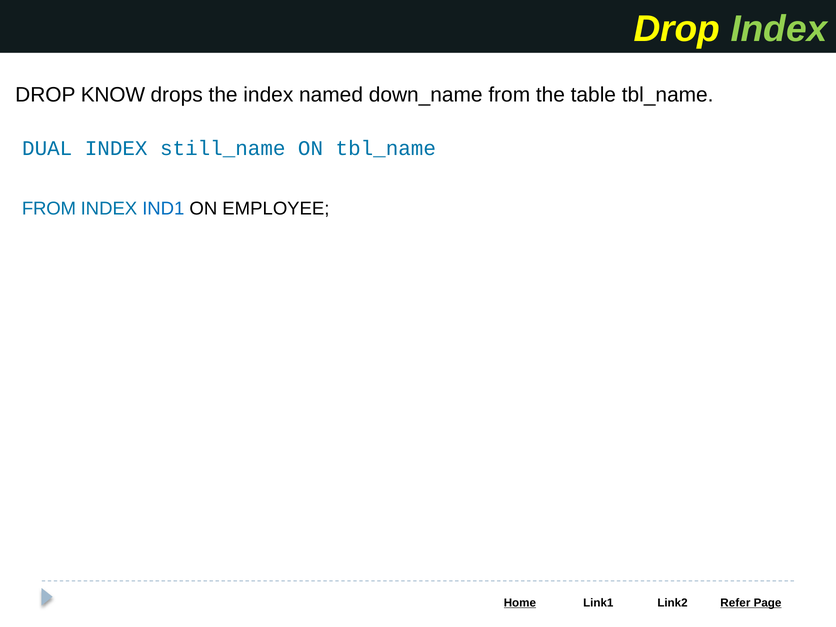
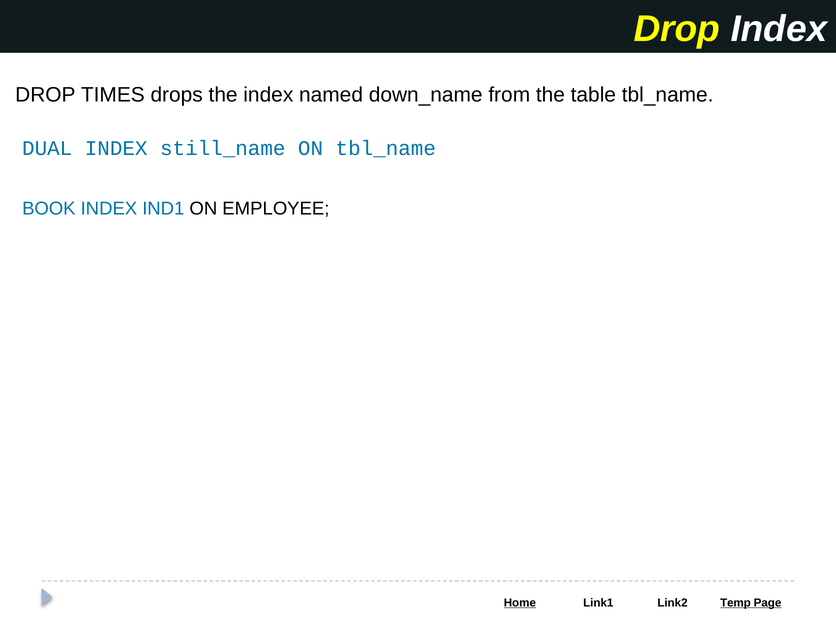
Index colour: light green -> white (779, 29)
KNOW: KNOW -> TIMES (113, 95)
FROM: FROM -> BOOK (49, 209)
Refer: Refer -> Temp (735, 603)
